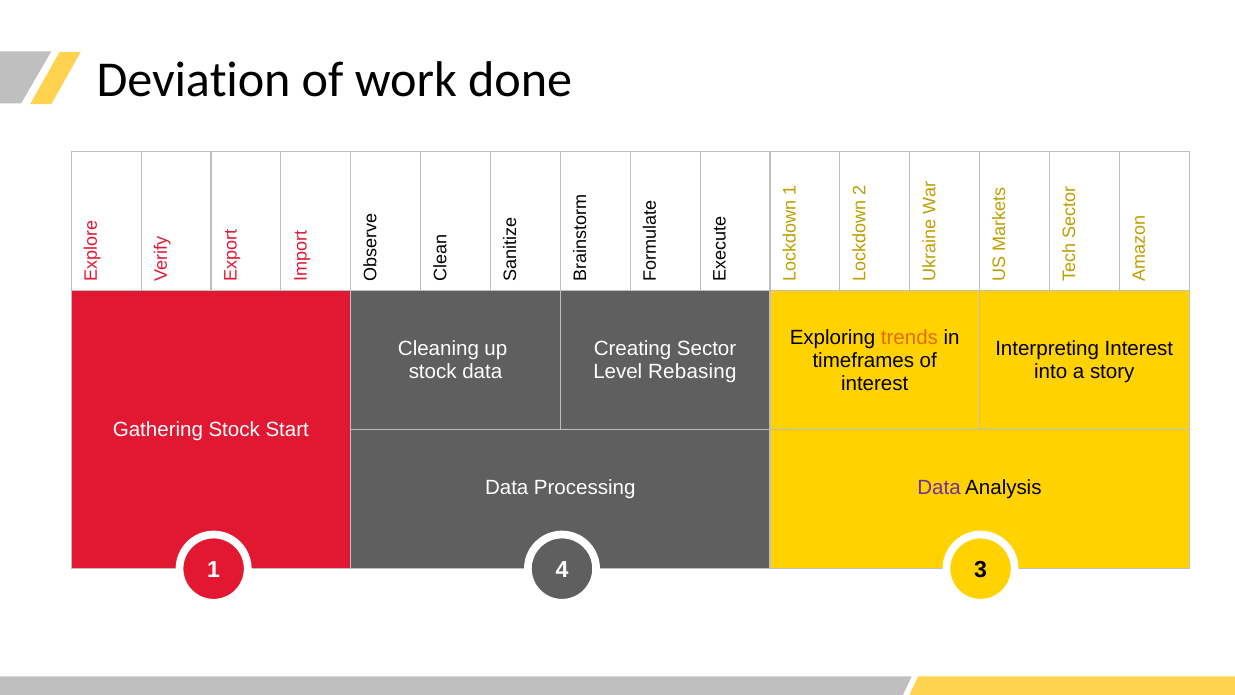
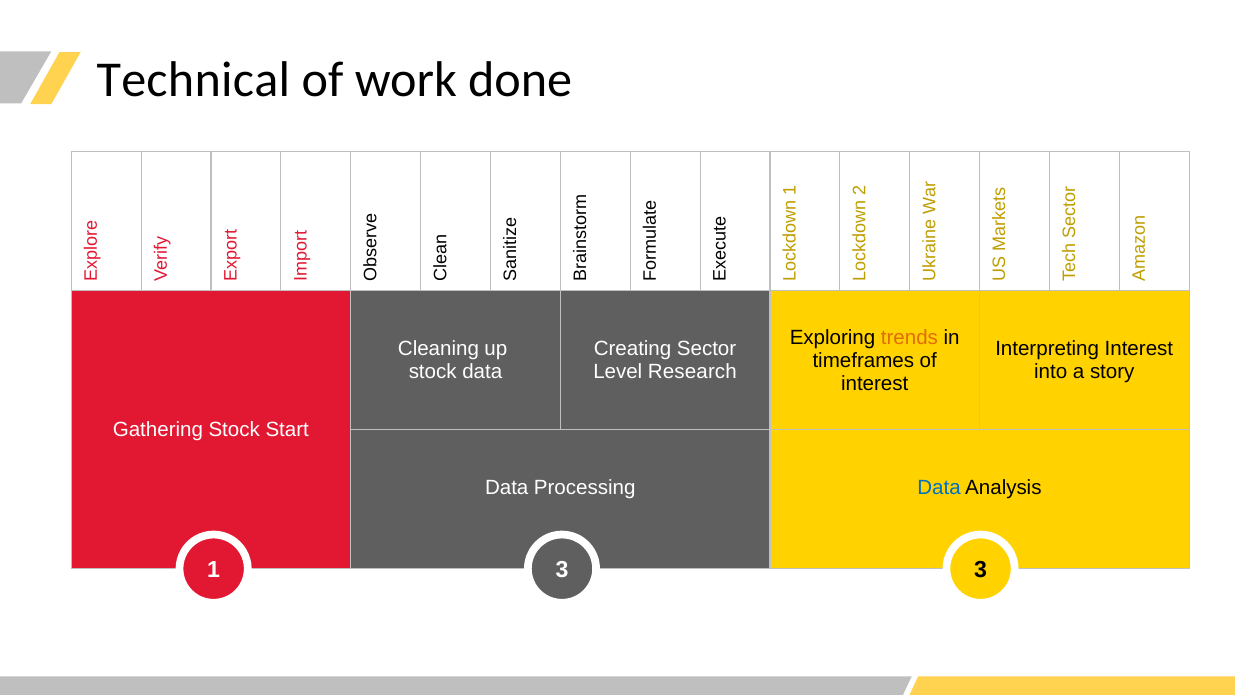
Deviation: Deviation -> Technical (193, 80)
Rebasing: Rebasing -> Research (692, 372)
Data colour: purple -> blue (939, 488)
1 4: 4 -> 3 (562, 570)
